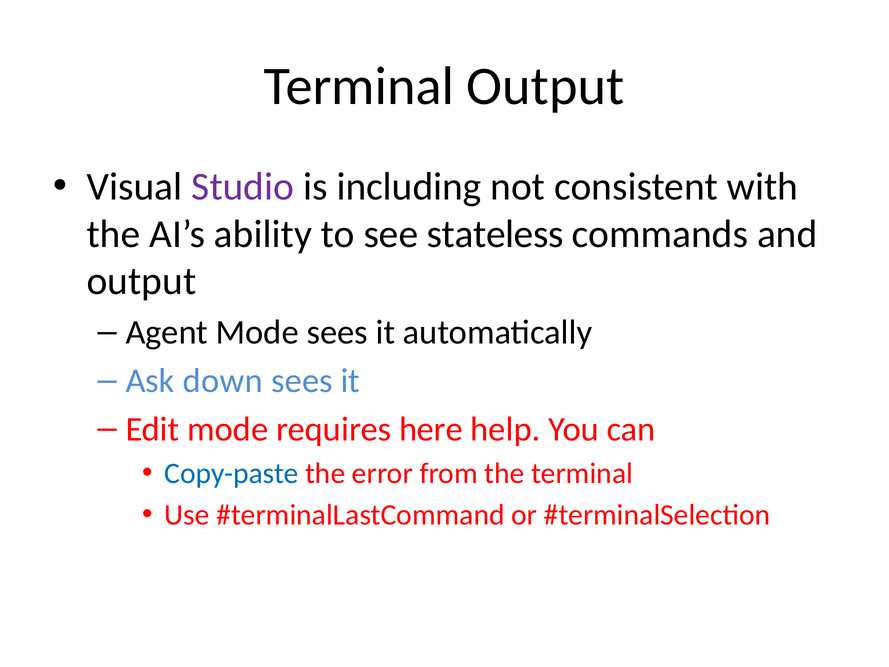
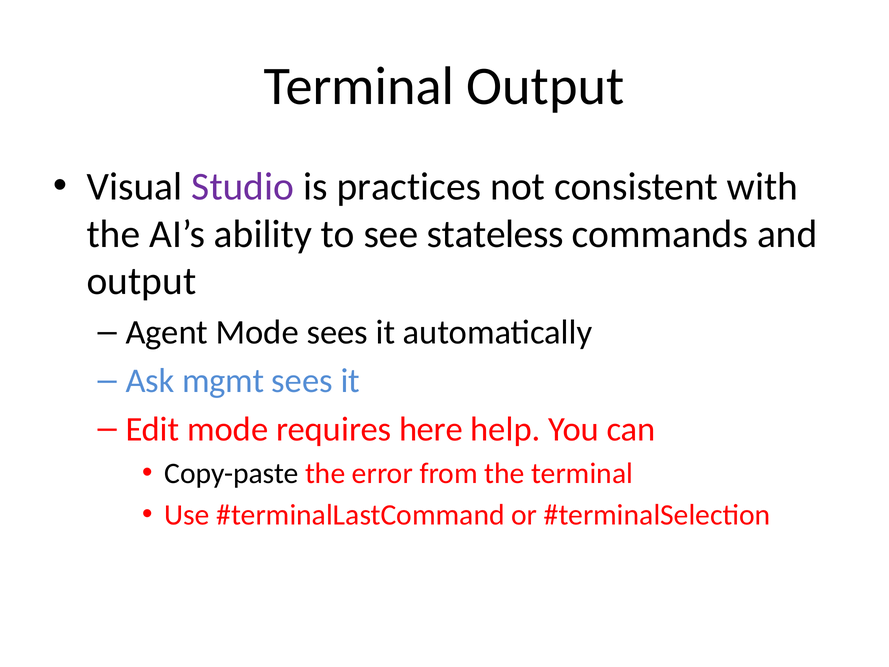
including: including -> practices (409, 186)
down: down -> mgmt (223, 381)
Copy-paste colour: blue -> black (232, 473)
